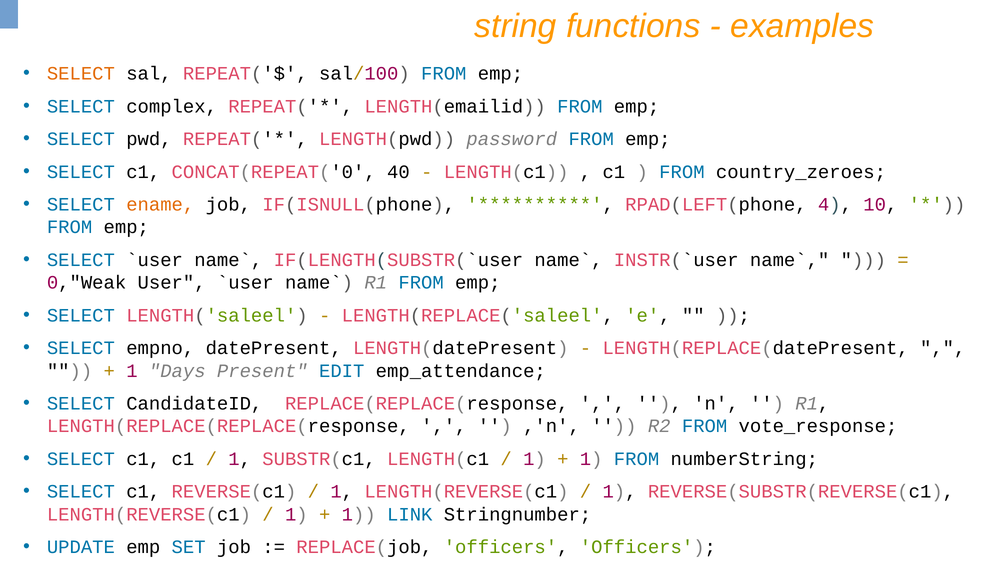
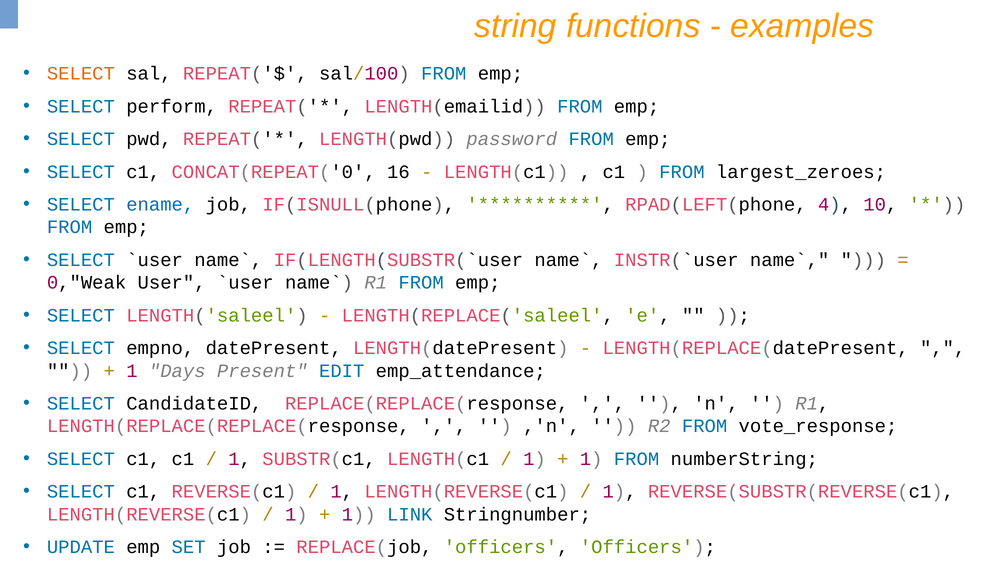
complex: complex -> perform (172, 106)
40: 40 -> 16 (398, 172)
country_zeroes: country_zeroes -> largest_zeroes (801, 172)
ename colour: orange -> blue (160, 205)
